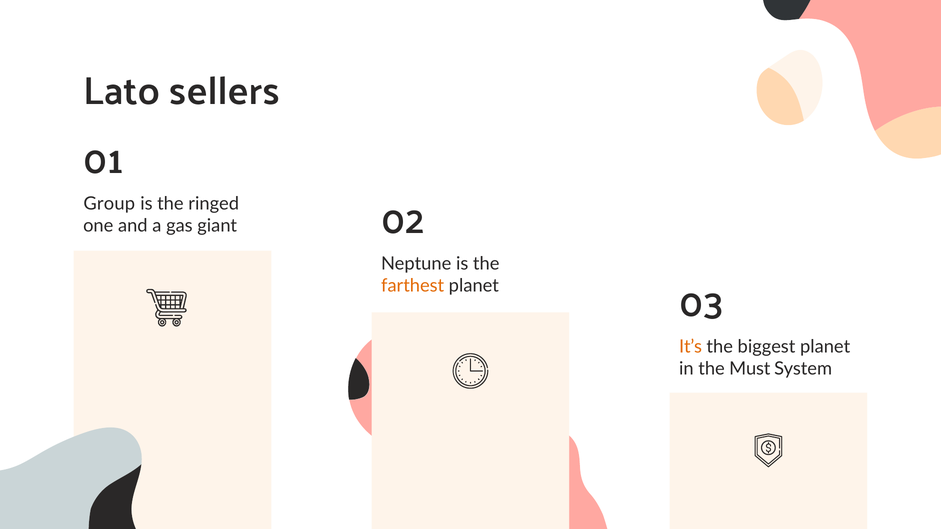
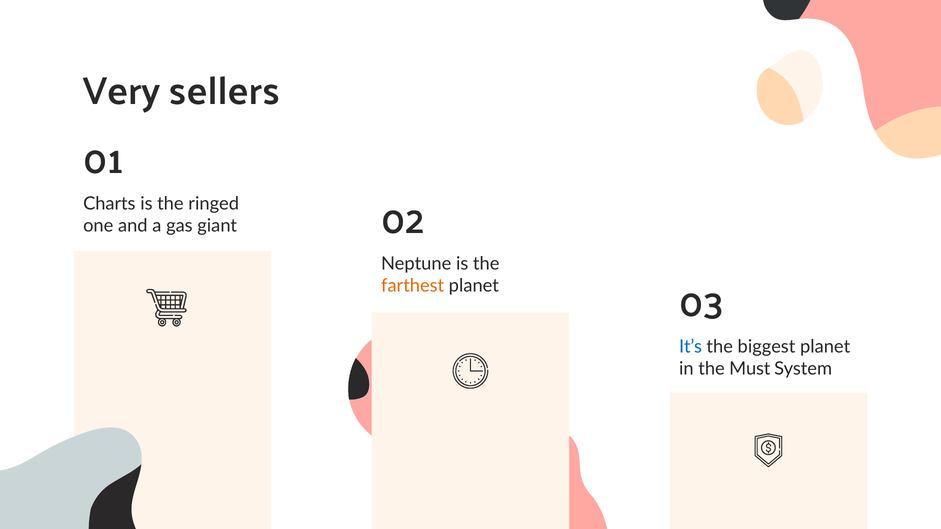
Lato: Lato -> Very (122, 91)
Group: Group -> Charts (109, 204)
It’s colour: orange -> blue (691, 347)
